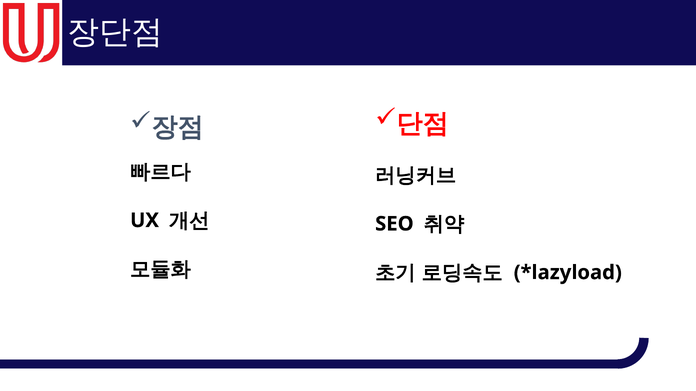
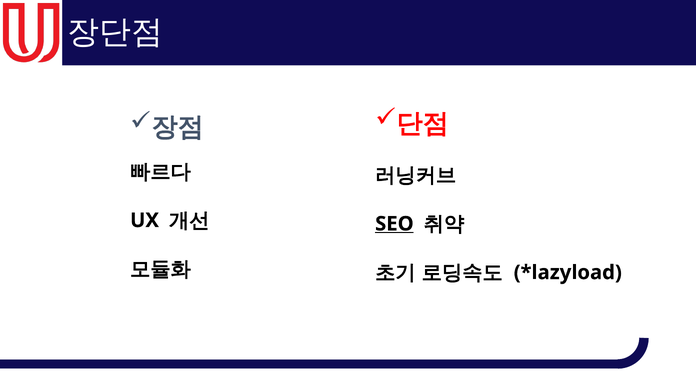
SEO underline: none -> present (394, 224)
